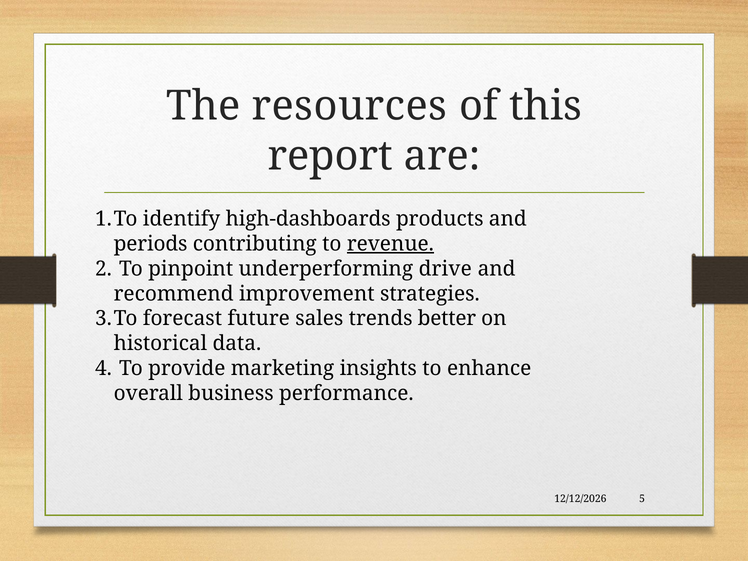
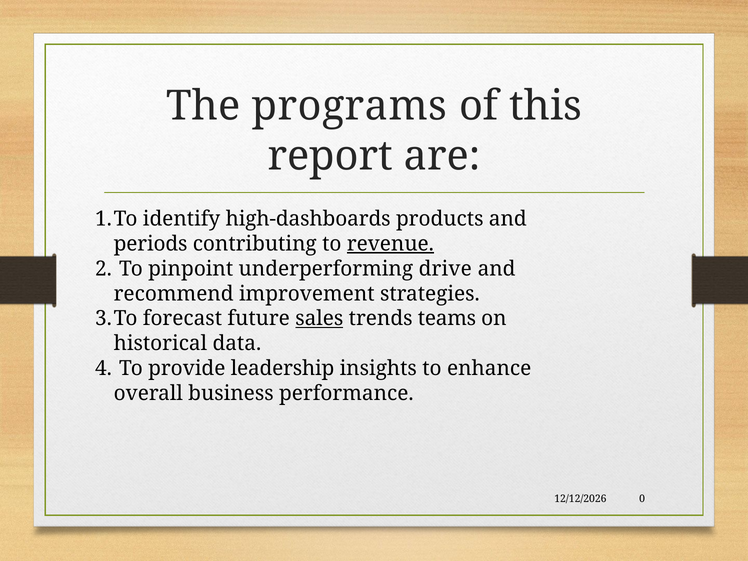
resources: resources -> programs (349, 106)
sales underline: none -> present (319, 319)
better: better -> teams (447, 319)
marketing: marketing -> leadership (283, 368)
5: 5 -> 0 (642, 499)
